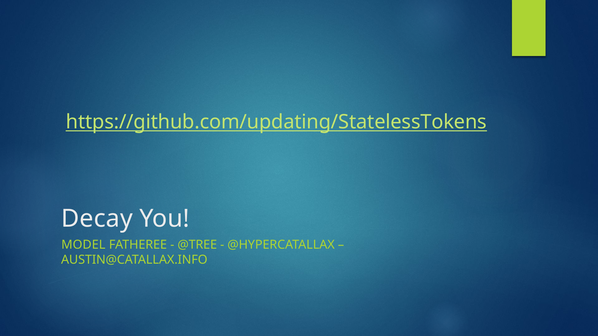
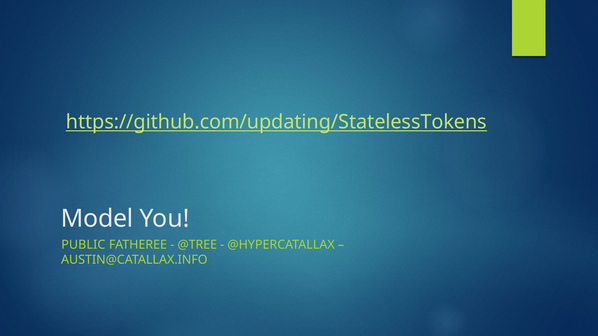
Decay: Decay -> Model (97, 219)
MODEL: MODEL -> PUBLIC (83, 245)
